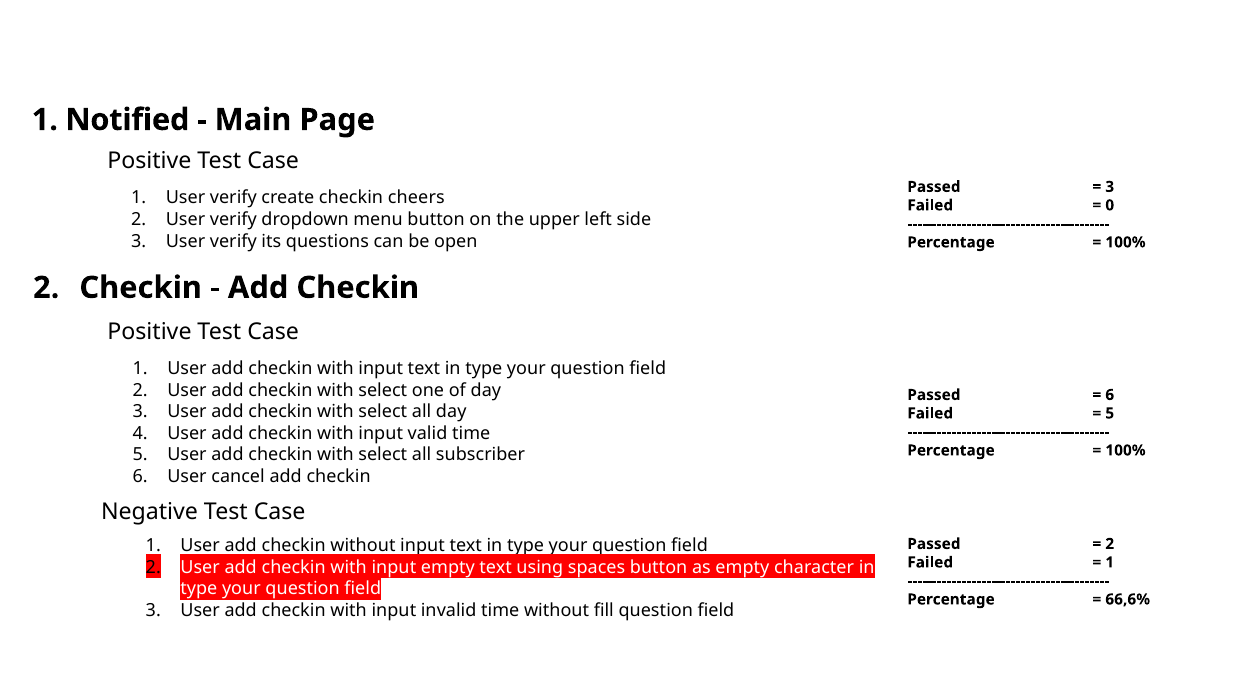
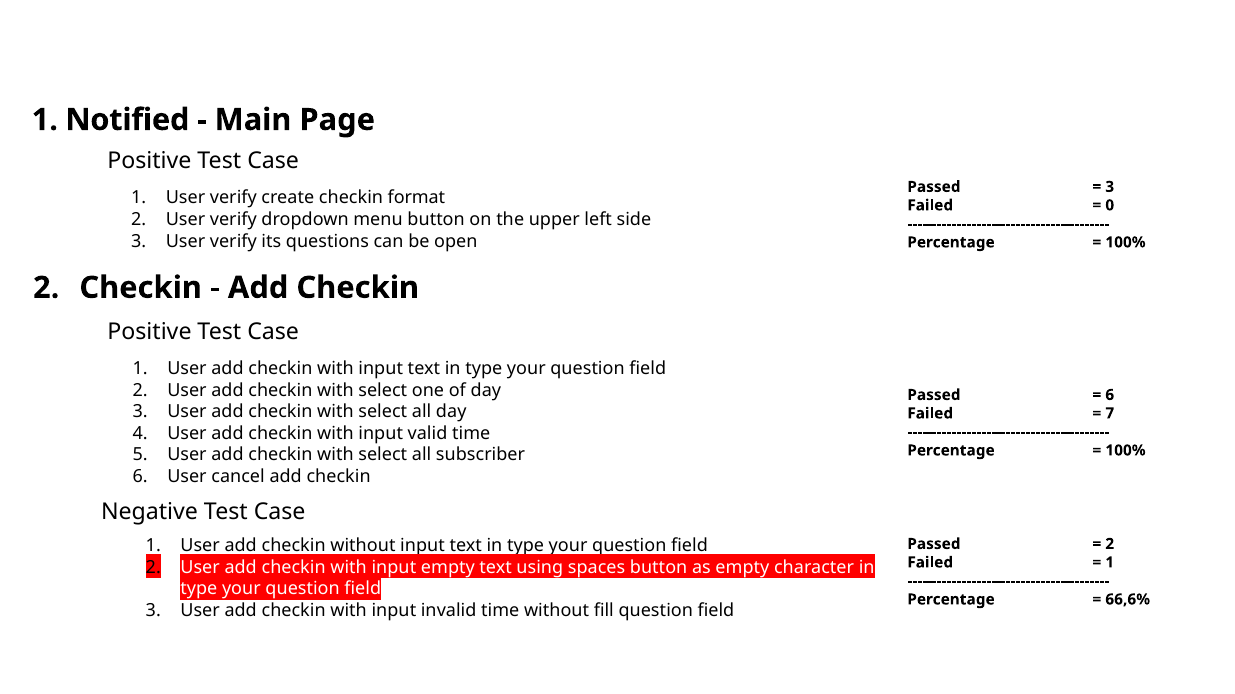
cheers: cheers -> format (416, 198)
5: 5 -> 7 (1110, 414)
